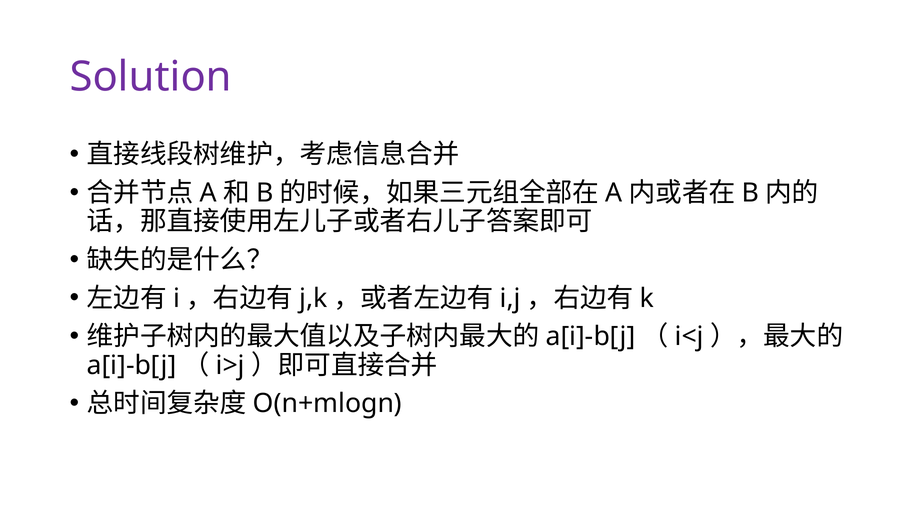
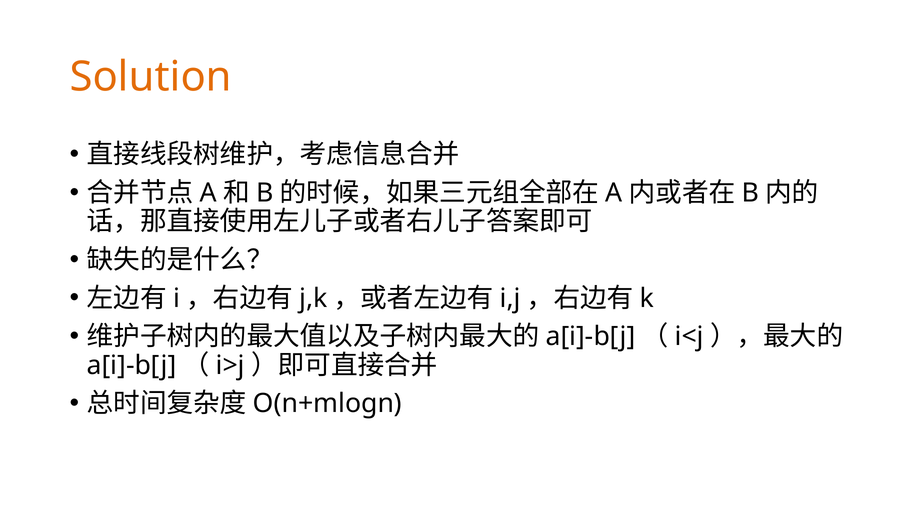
Solution colour: purple -> orange (151, 77)
